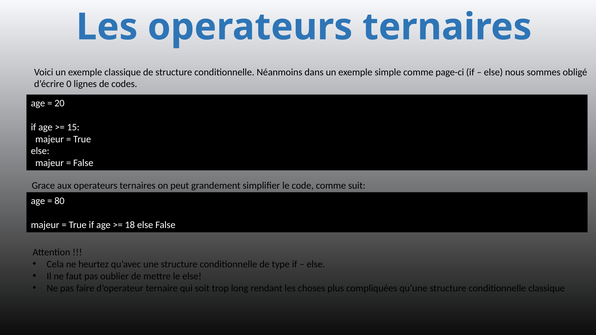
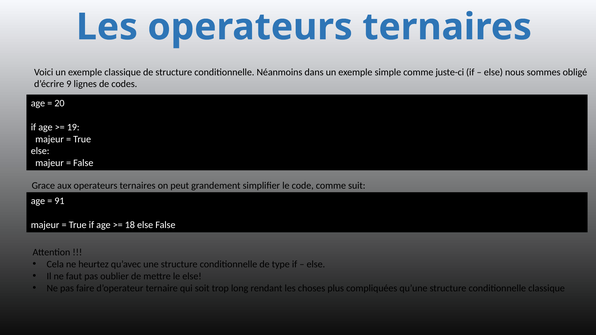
page-ci: page-ci -> juste-ci (450, 72)
0: 0 -> 9 (69, 84)
15: 15 -> 19 (73, 127)
80: 80 -> 91 (59, 201)
